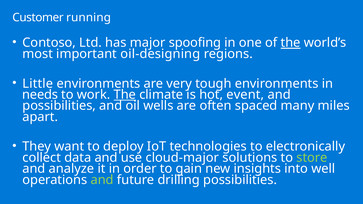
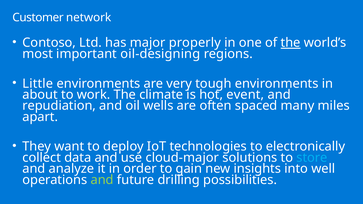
running: running -> network (89, 18)
spoofing: spoofing -> properly (195, 43)
needs: needs -> about (40, 95)
The underline: present -> none (125, 95)
possibilities: possibilities -> repudiation (59, 106)
store colour: light green -> light blue (312, 158)
